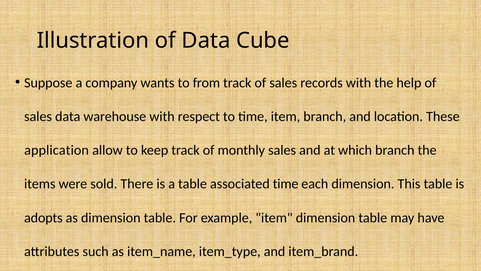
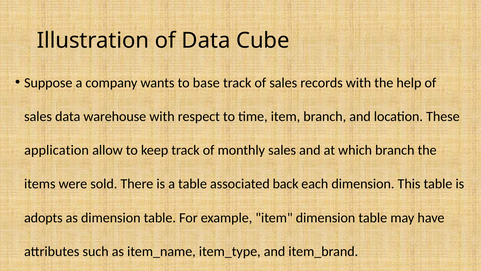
from: from -> base (206, 83)
associated time: time -> back (286, 184)
